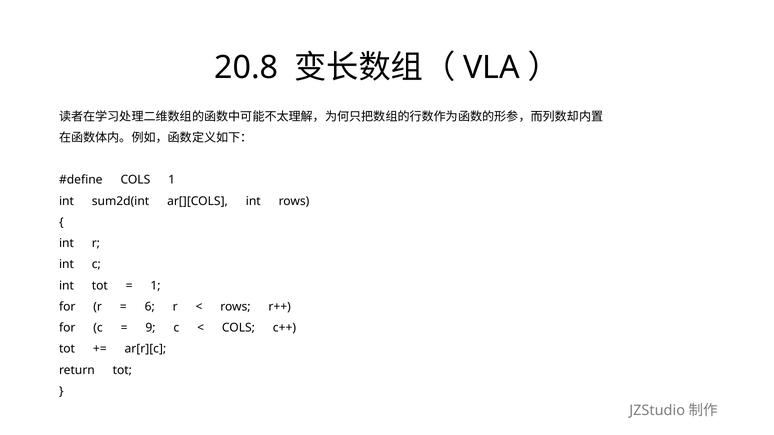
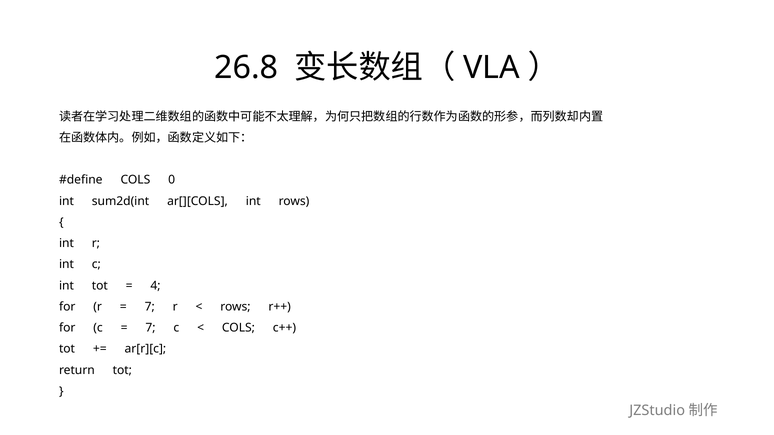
20.8: 20.8 -> 26.8 (246, 68)
COLS 1: 1 -> 0 (172, 180)
1: 1 -> 4 (156, 286)
6: 6 -> 7 (150, 307)
9: 9 -> 7 (150, 328)
